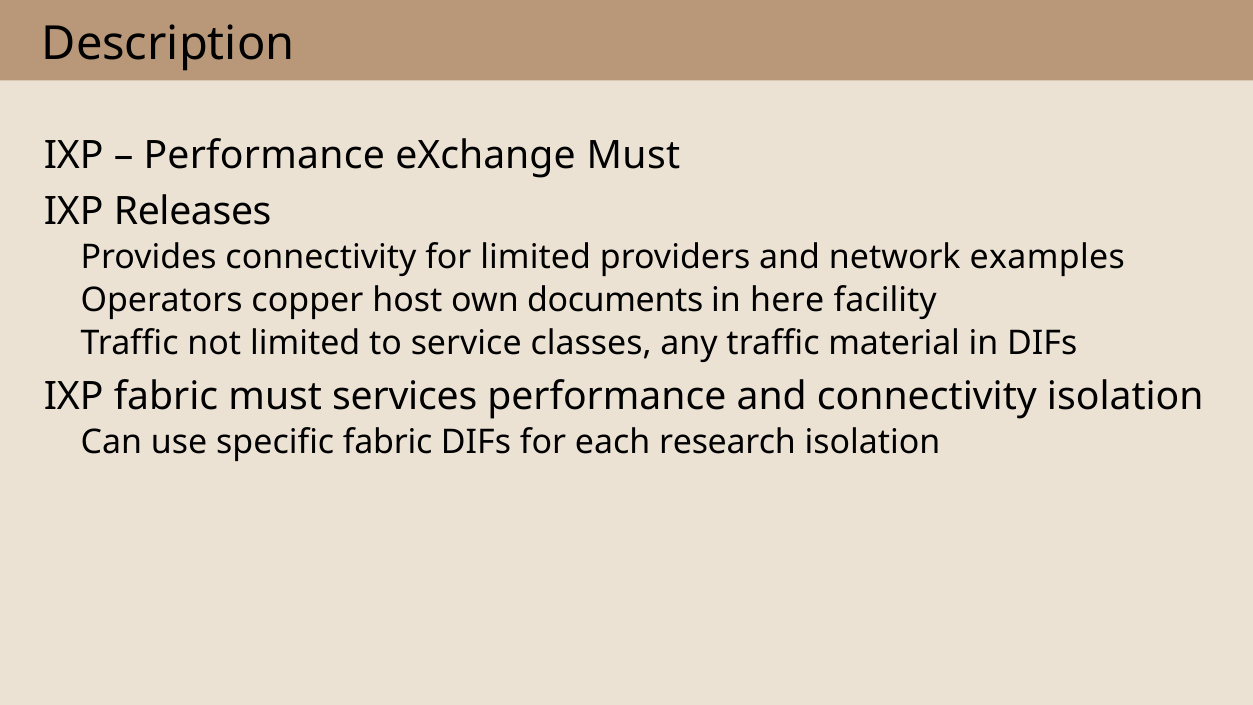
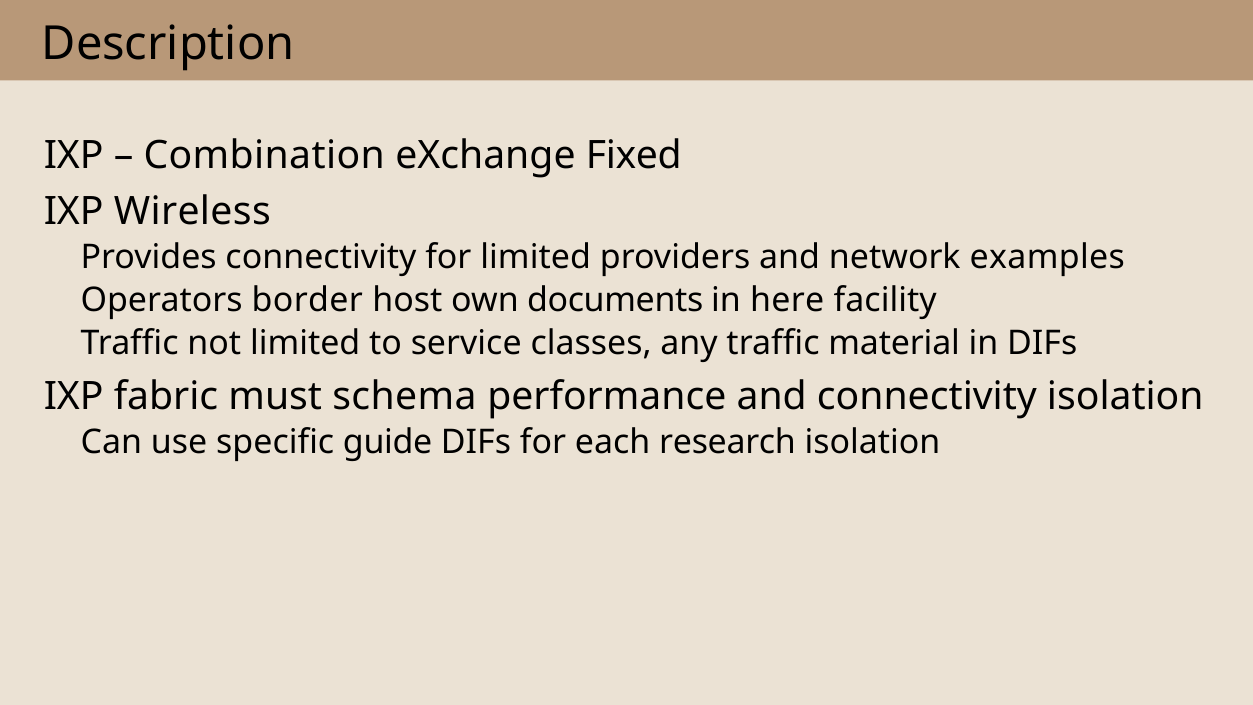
Performance: Performance -> Combination (264, 156)
eXchange Must: Must -> Fixed (634, 156)
Releases: Releases -> Wireless (192, 211)
copper: copper -> border (307, 300)
services: services -> schema (404, 396)
specific fabric: fabric -> guide (388, 442)
